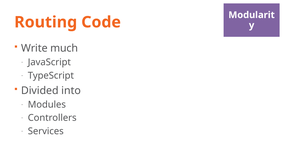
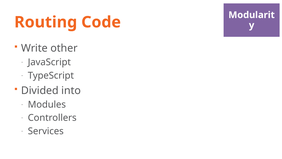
much: much -> other (64, 48)
